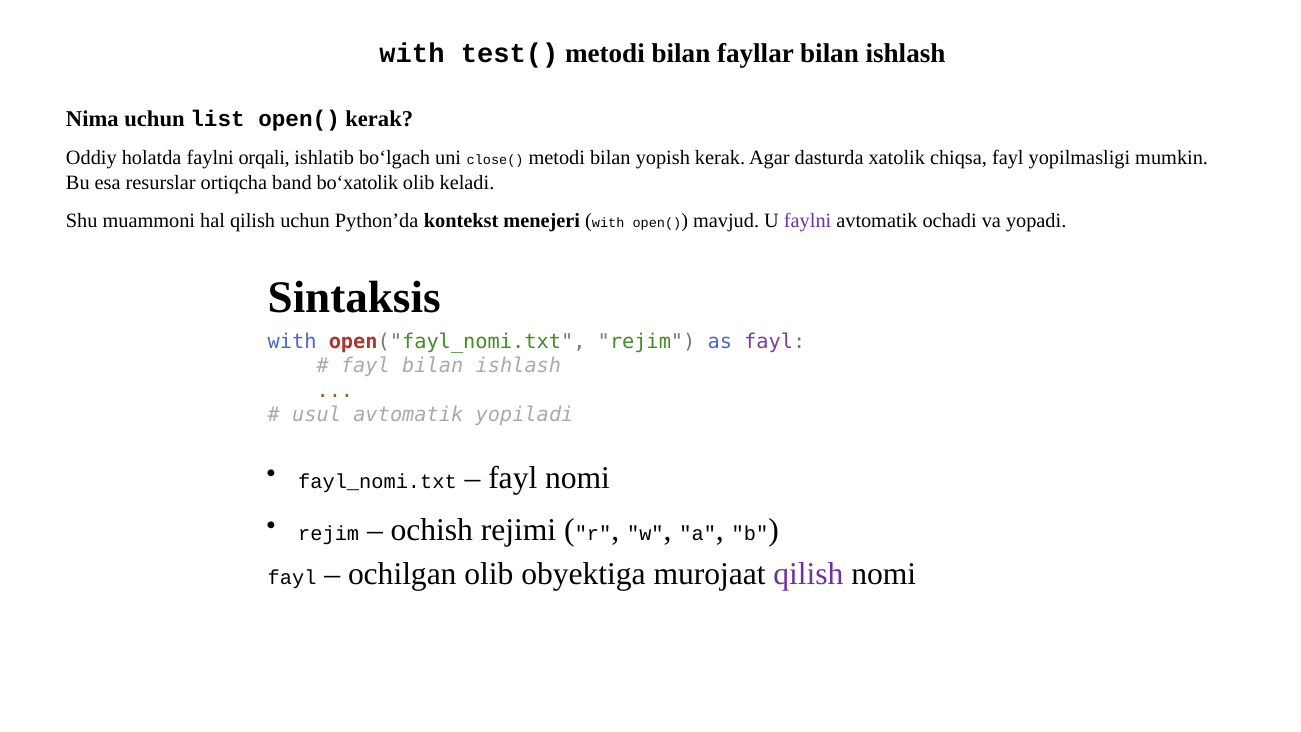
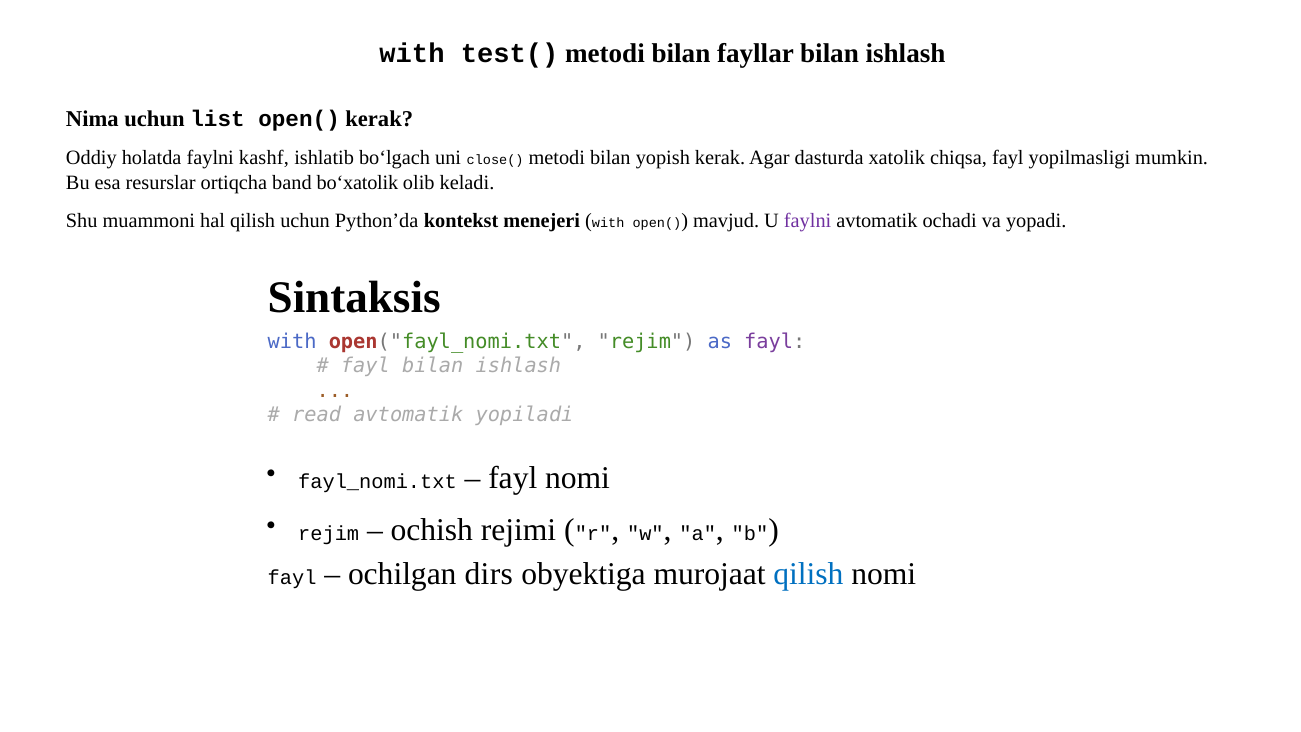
orqali: orqali -> kashf (264, 158)
usul: usul -> read (317, 415)
ochilgan olib: olib -> dirs (489, 574)
qilish colour: purple -> blue (808, 574)
